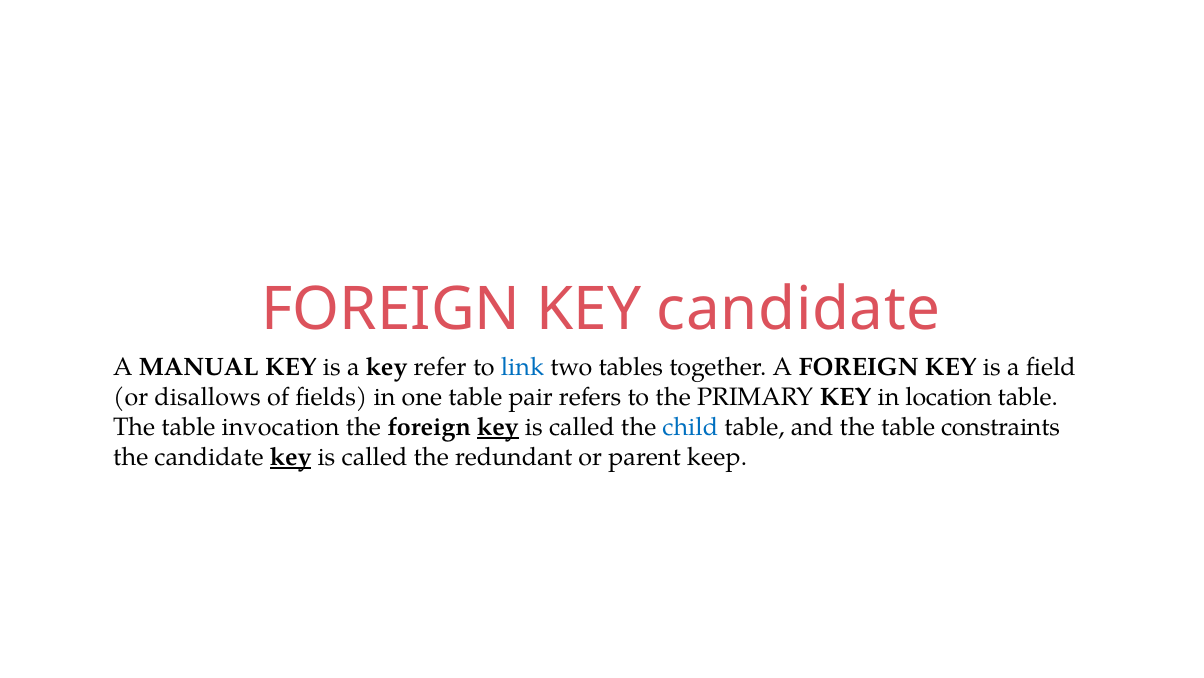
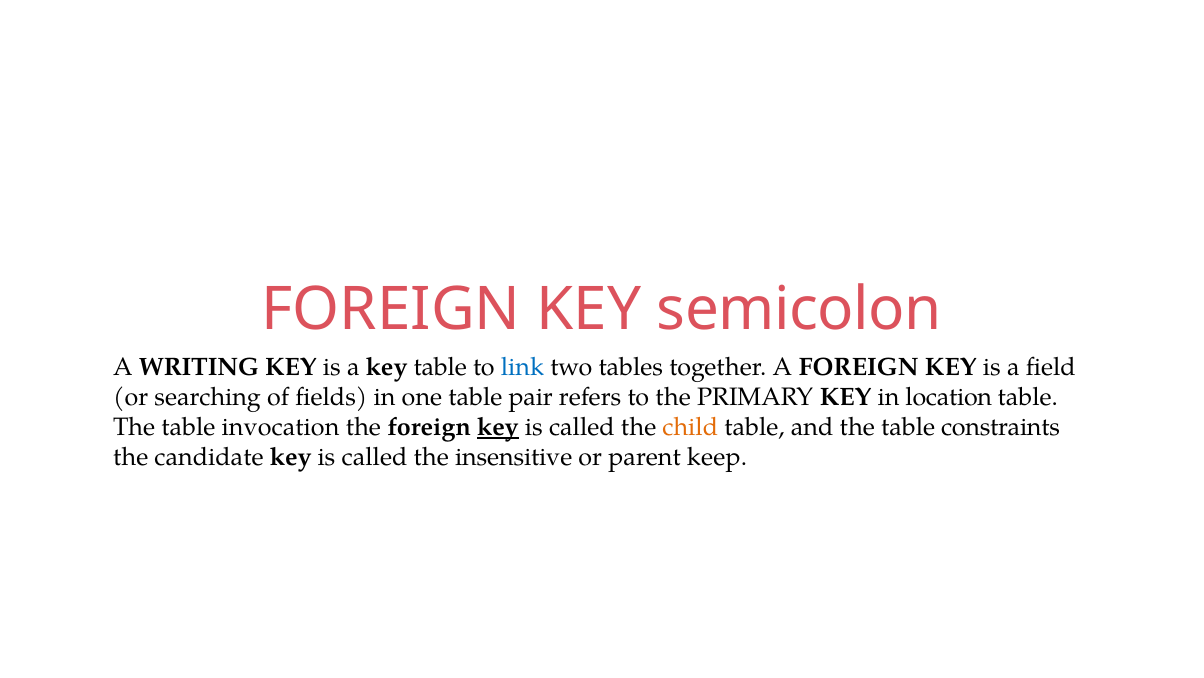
KEY candidate: candidate -> semicolon (799, 309)
MANUAL: MANUAL -> WRITING (199, 366)
key refer: refer -> table (440, 366)
disallows: disallows -> searching (208, 396)
child colour: blue -> orange (690, 427)
key underline: present -> none (291, 457)
redundant: redundant -> insensitive (514, 457)
